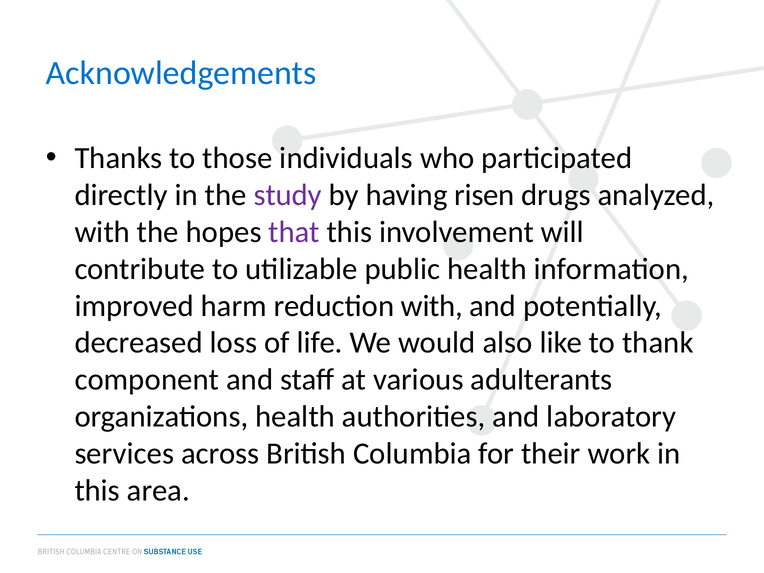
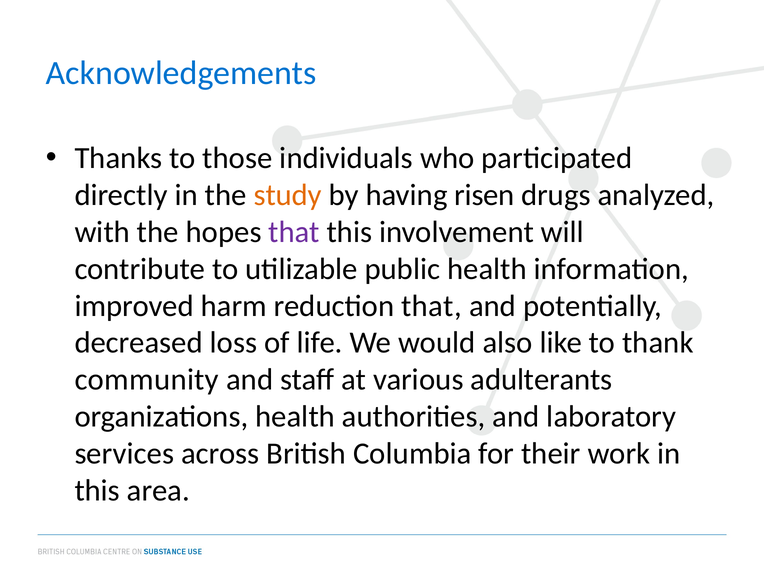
study colour: purple -> orange (288, 195)
reduction with: with -> that (432, 306)
component: component -> community (147, 380)
